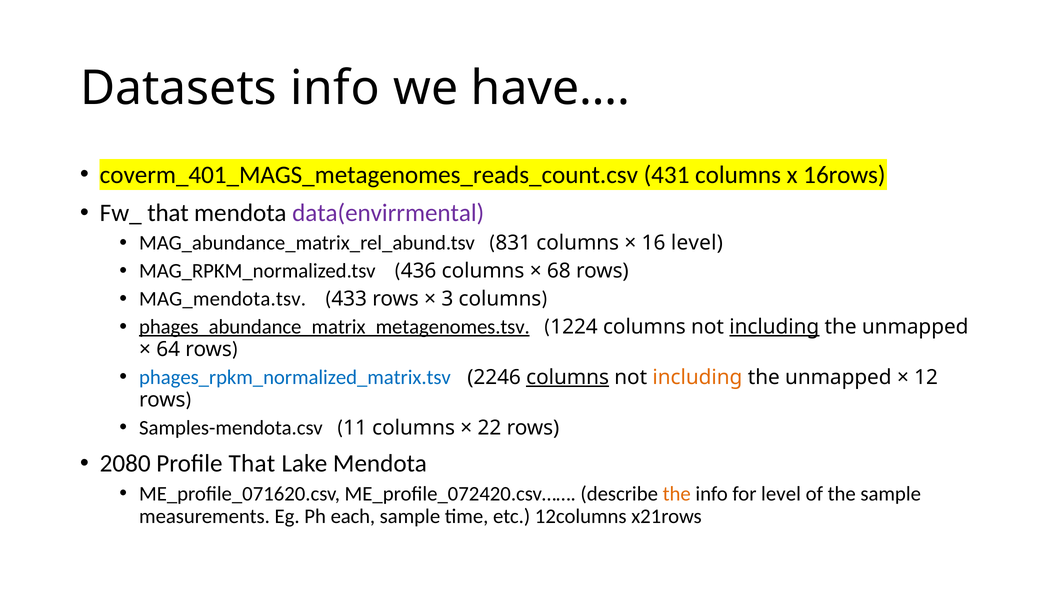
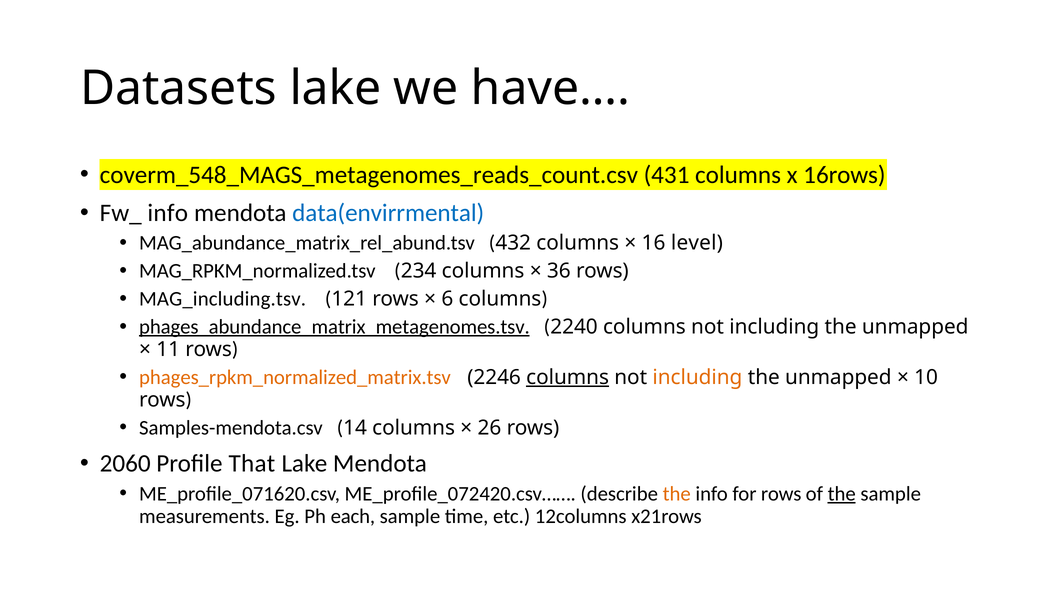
Datasets info: info -> lake (335, 88)
coverm_401_MAGS_metagenomes_reads_count.csv: coverm_401_MAGS_metagenomes_reads_count.csv -> coverm_548_MAGS_metagenomes_reads_count.csv (369, 175)
Fw_ that: that -> info (168, 213)
data(envirrmental colour: purple -> blue (388, 213)
831: 831 -> 432 (513, 243)
436: 436 -> 234 (419, 271)
68: 68 -> 36 (559, 271)
MAG_mendota.tsv: MAG_mendota.tsv -> MAG_including.tsv (223, 299)
433: 433 -> 121 (349, 299)
3: 3 -> 6 (447, 299)
1224: 1224 -> 2240 (574, 327)
including underline: present -> none (774, 327)
64: 64 -> 11 (168, 349)
phages_rpkm_normalized_matrix.tsv colour: blue -> orange (295, 377)
12: 12 -> 10 (926, 377)
11: 11 -> 14 (355, 427)
22: 22 -> 26 (489, 427)
2080: 2080 -> 2060 (125, 463)
for level: level -> rows (781, 493)
the underline: none -> present (842, 493)
